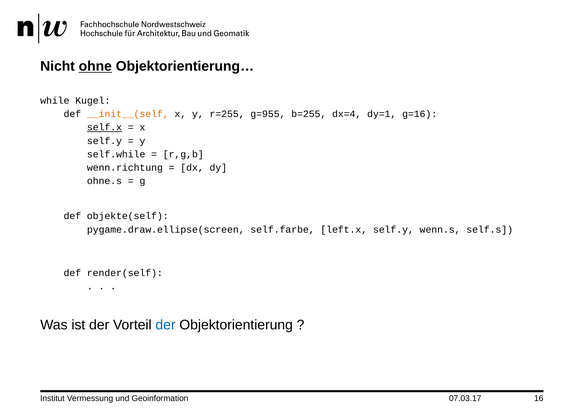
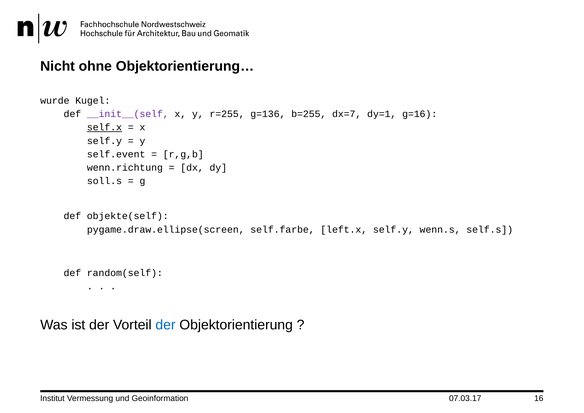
ohne underline: present -> none (95, 66)
while: while -> wurde (55, 101)
__init__(self colour: orange -> purple (128, 114)
g=955: g=955 -> g=136 (268, 114)
dx=4: dx=4 -> dx=7 (347, 114)
self.while: self.while -> self.event (116, 154)
ohne.s: ohne.s -> soll.s (104, 181)
render(self: render(self -> random(self (125, 273)
